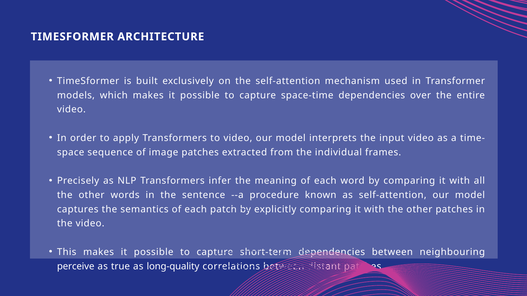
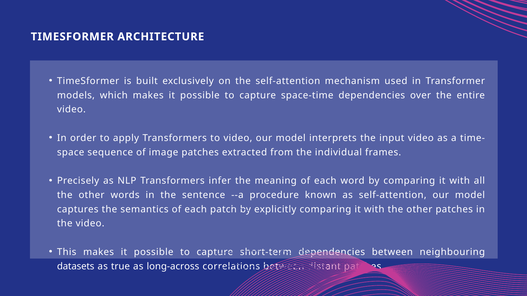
perceive: perceive -> datasets (76, 267)
long-quality: long-quality -> long-across (173, 267)
